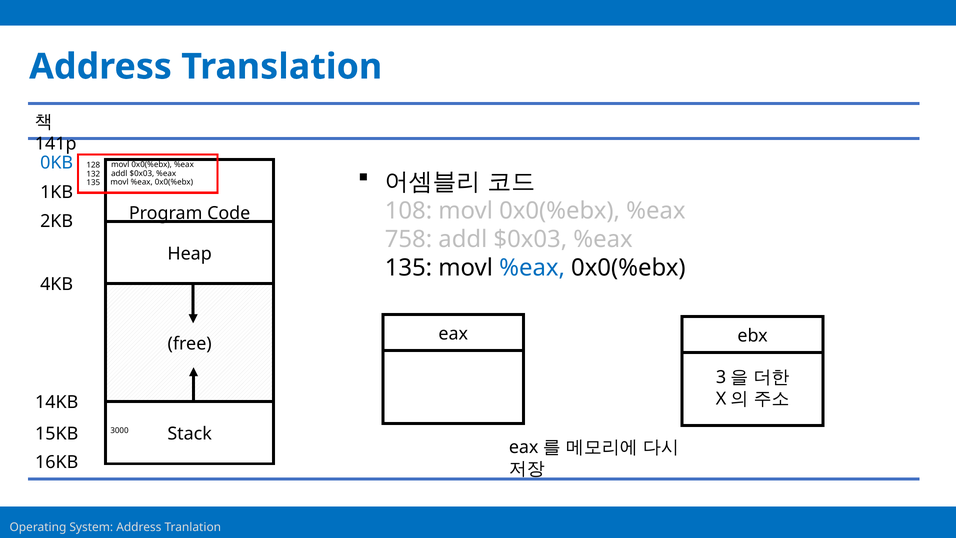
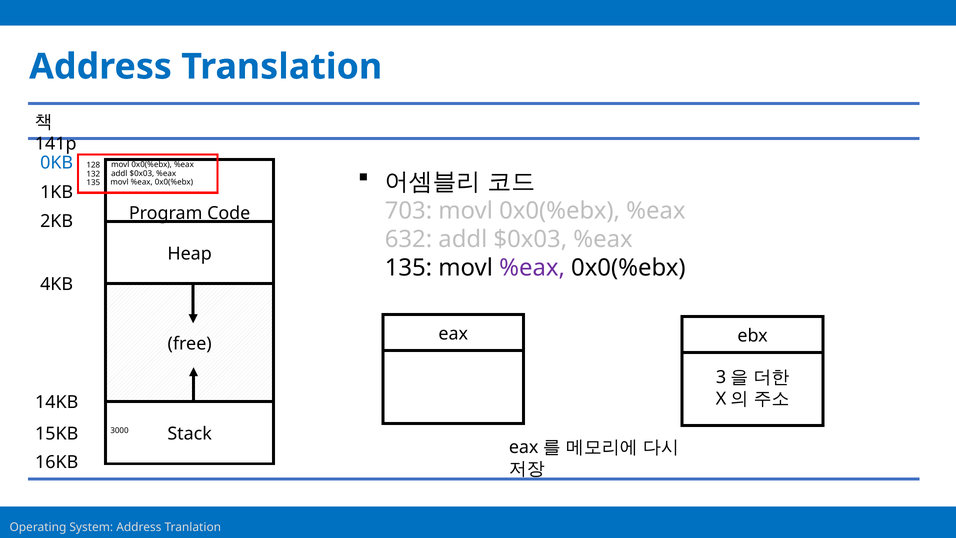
108: 108 -> 703 (408, 211)
758: 758 -> 632 (408, 239)
%eax colour: blue -> purple (532, 268)
